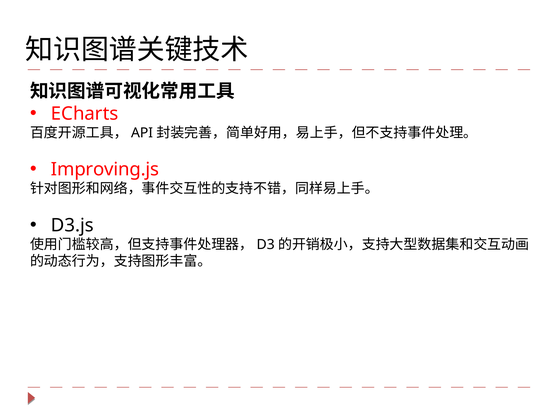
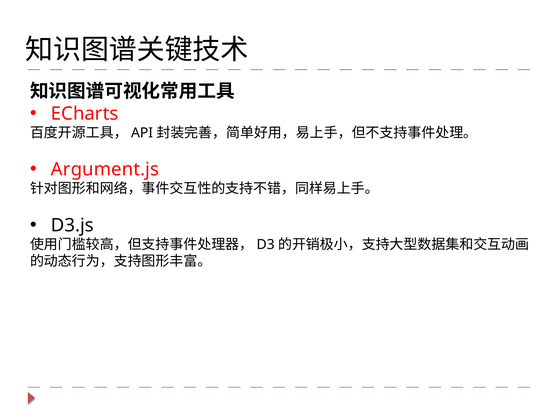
Improving.js: Improving.js -> Argument.js (105, 170)
